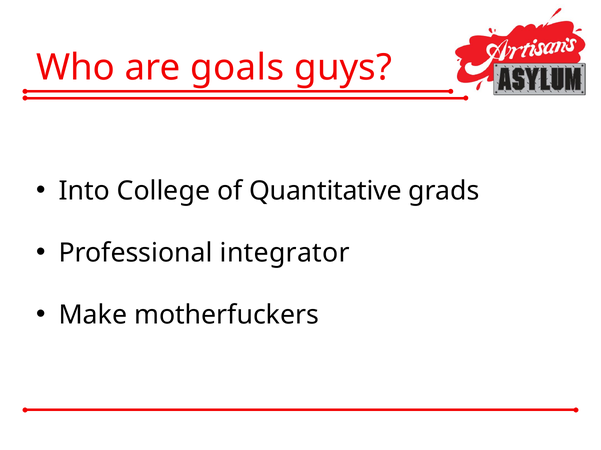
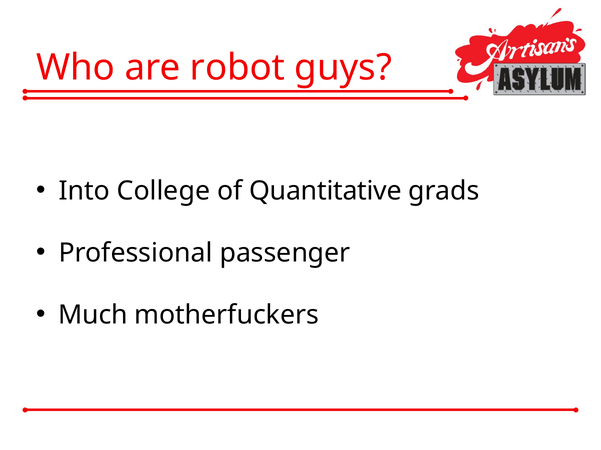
goals: goals -> robot (237, 68)
integrator: integrator -> passenger (285, 253)
Make: Make -> Much (93, 315)
